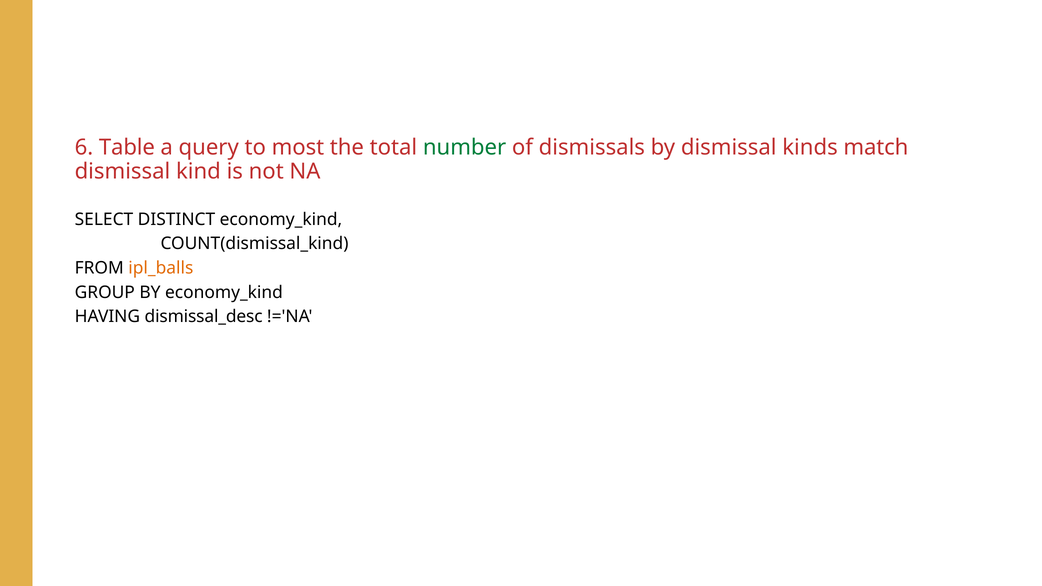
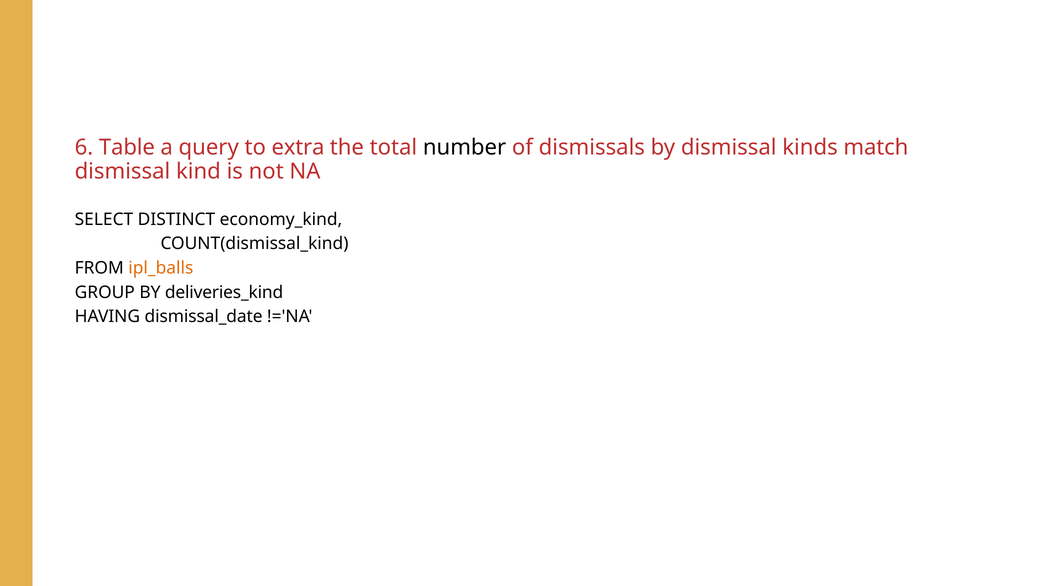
most: most -> extra (298, 148)
number colour: green -> black (465, 148)
BY economy_kind: economy_kind -> deliveries_kind (224, 292)
dismissal_desc: dismissal_desc -> dismissal_date (204, 317)
